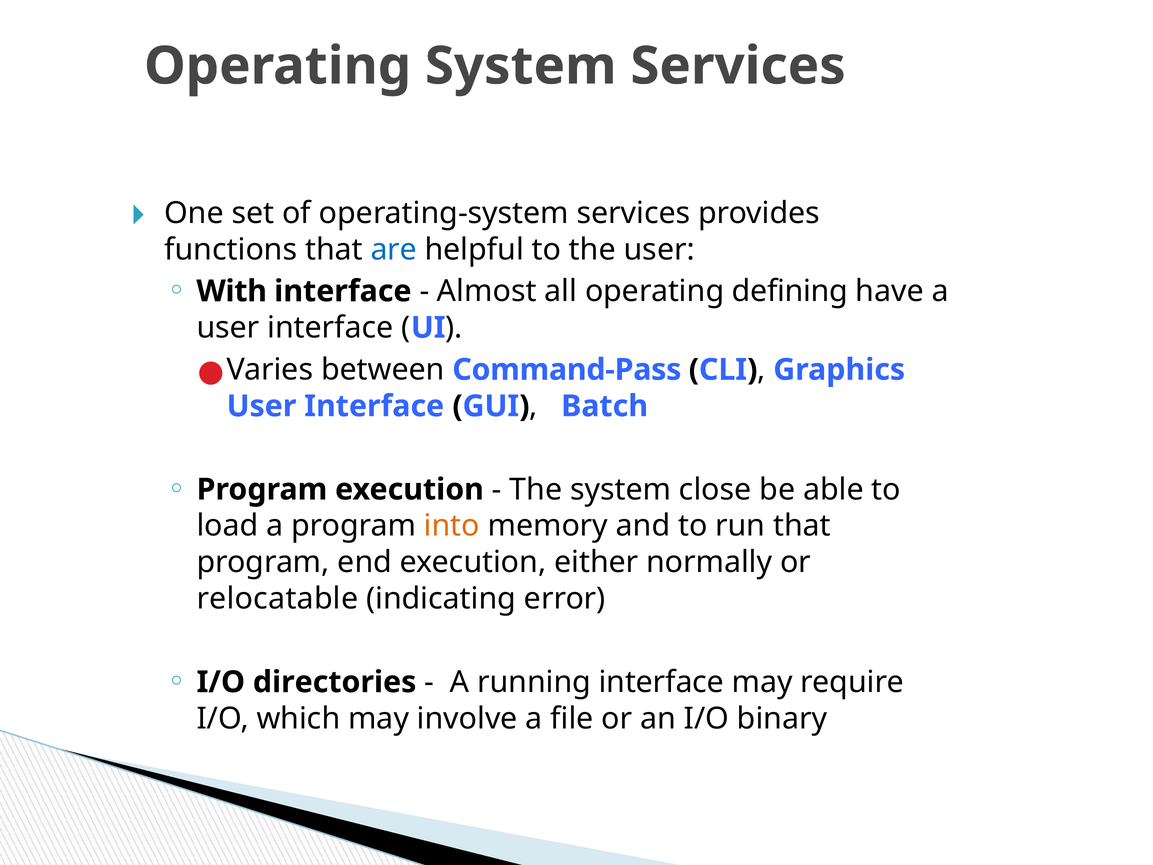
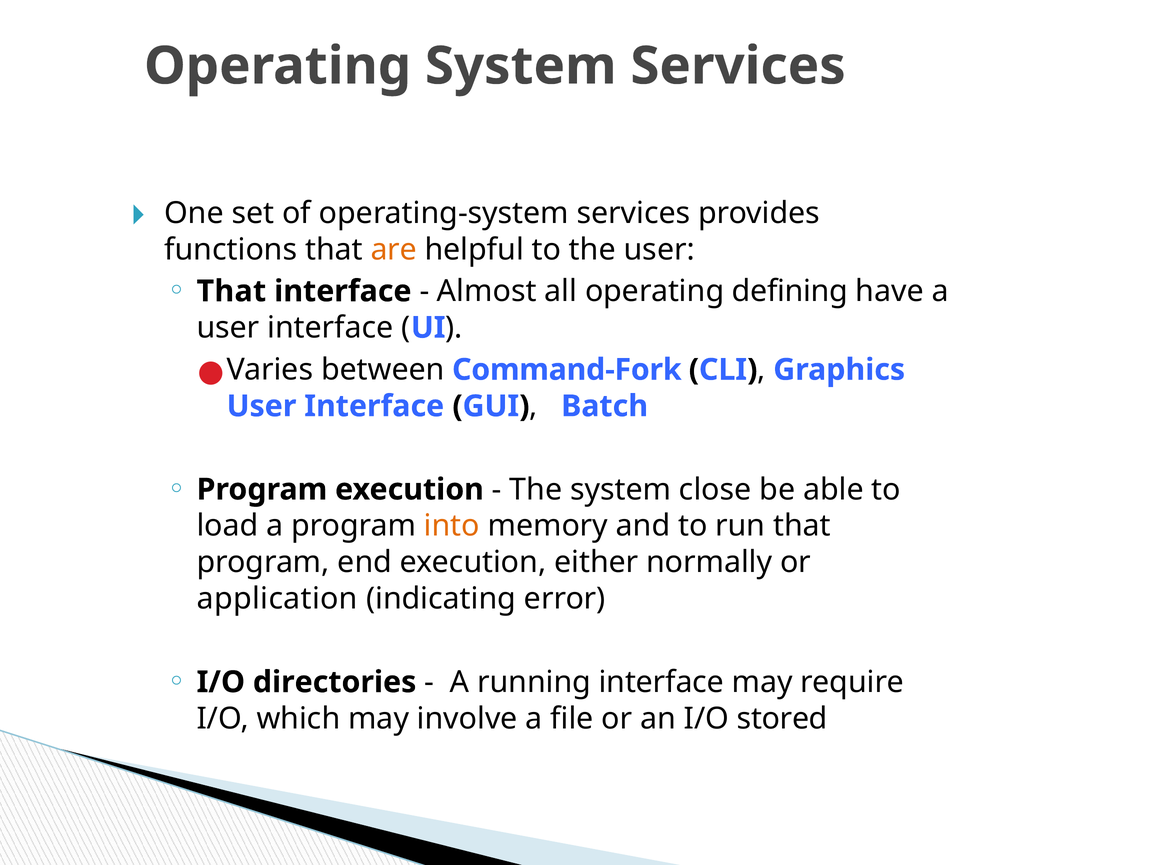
are colour: blue -> orange (394, 250)
With: With -> That (231, 291)
Command-Pass: Command-Pass -> Command-Fork (567, 370)
relocatable: relocatable -> application (277, 599)
binary: binary -> stored (782, 718)
